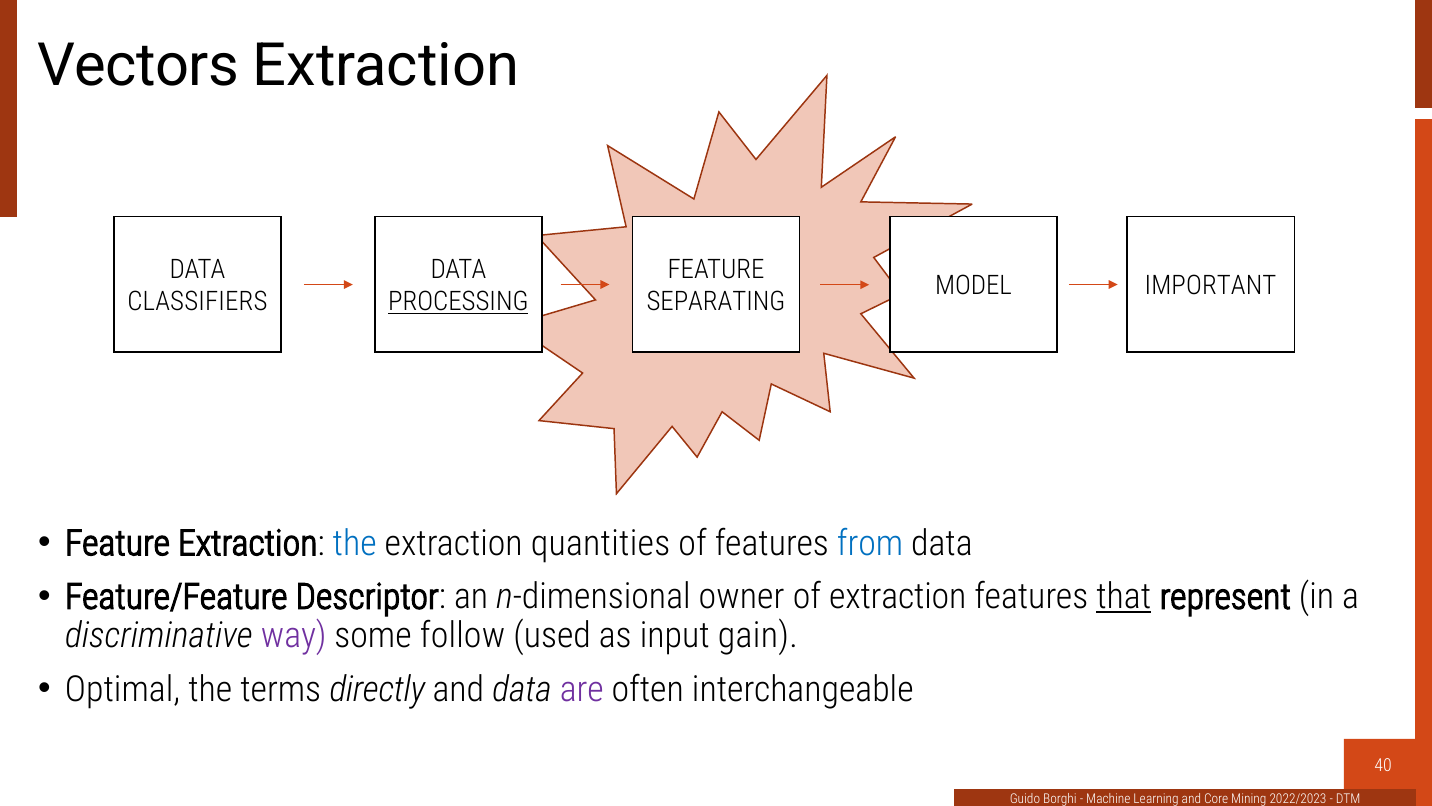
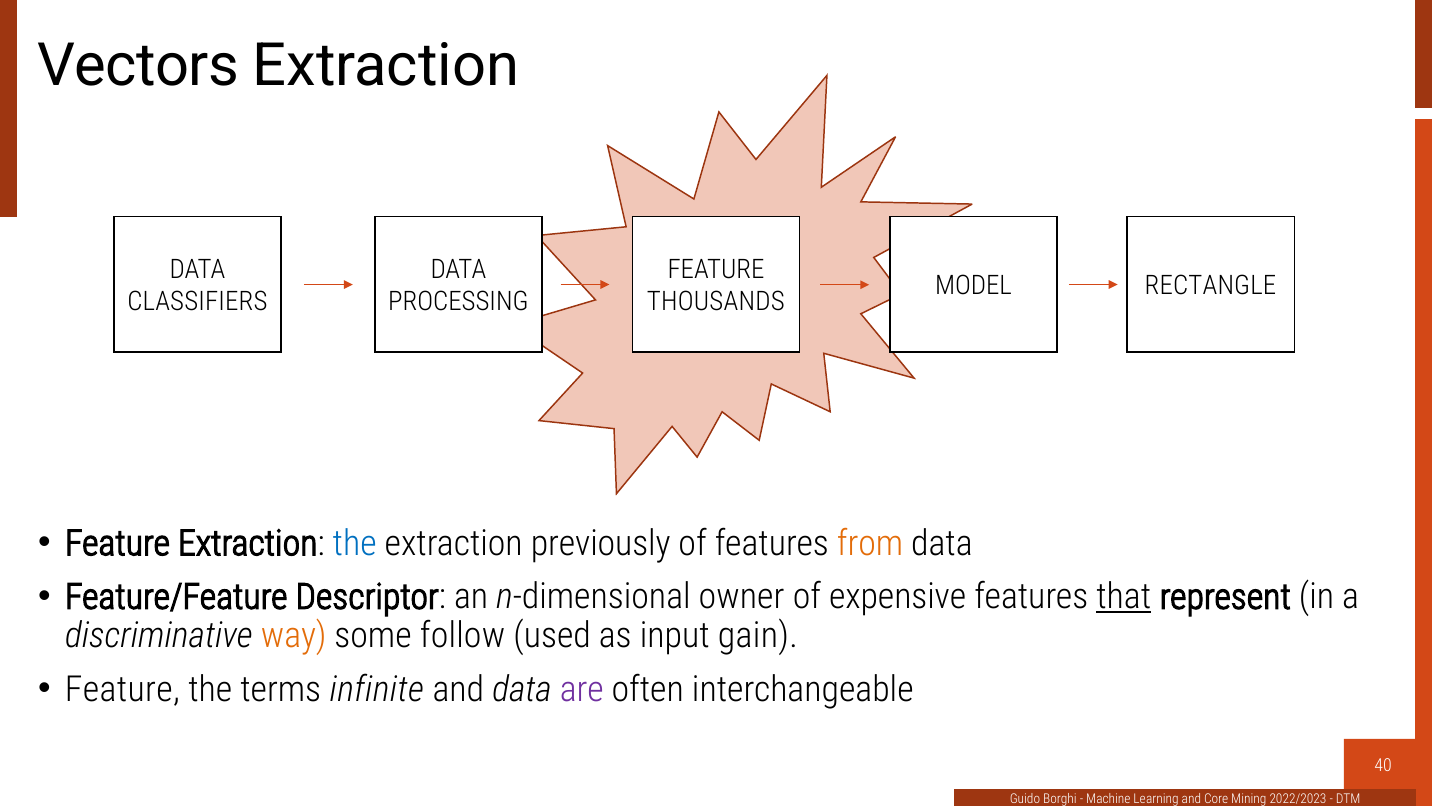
IMPORTANT: IMPORTANT -> RECTANGLE (1210, 286)
PROCESSING underline: present -> none (458, 302)
SEPARATING: SEPARATING -> THOUSANDS (716, 302)
quantities: quantities -> previously (601, 543)
from colour: blue -> orange (870, 543)
of extraction: extraction -> expensive (898, 597)
way colour: purple -> orange (294, 635)
Optimal: Optimal -> Feature (122, 689)
directly: directly -> infinite (377, 689)
